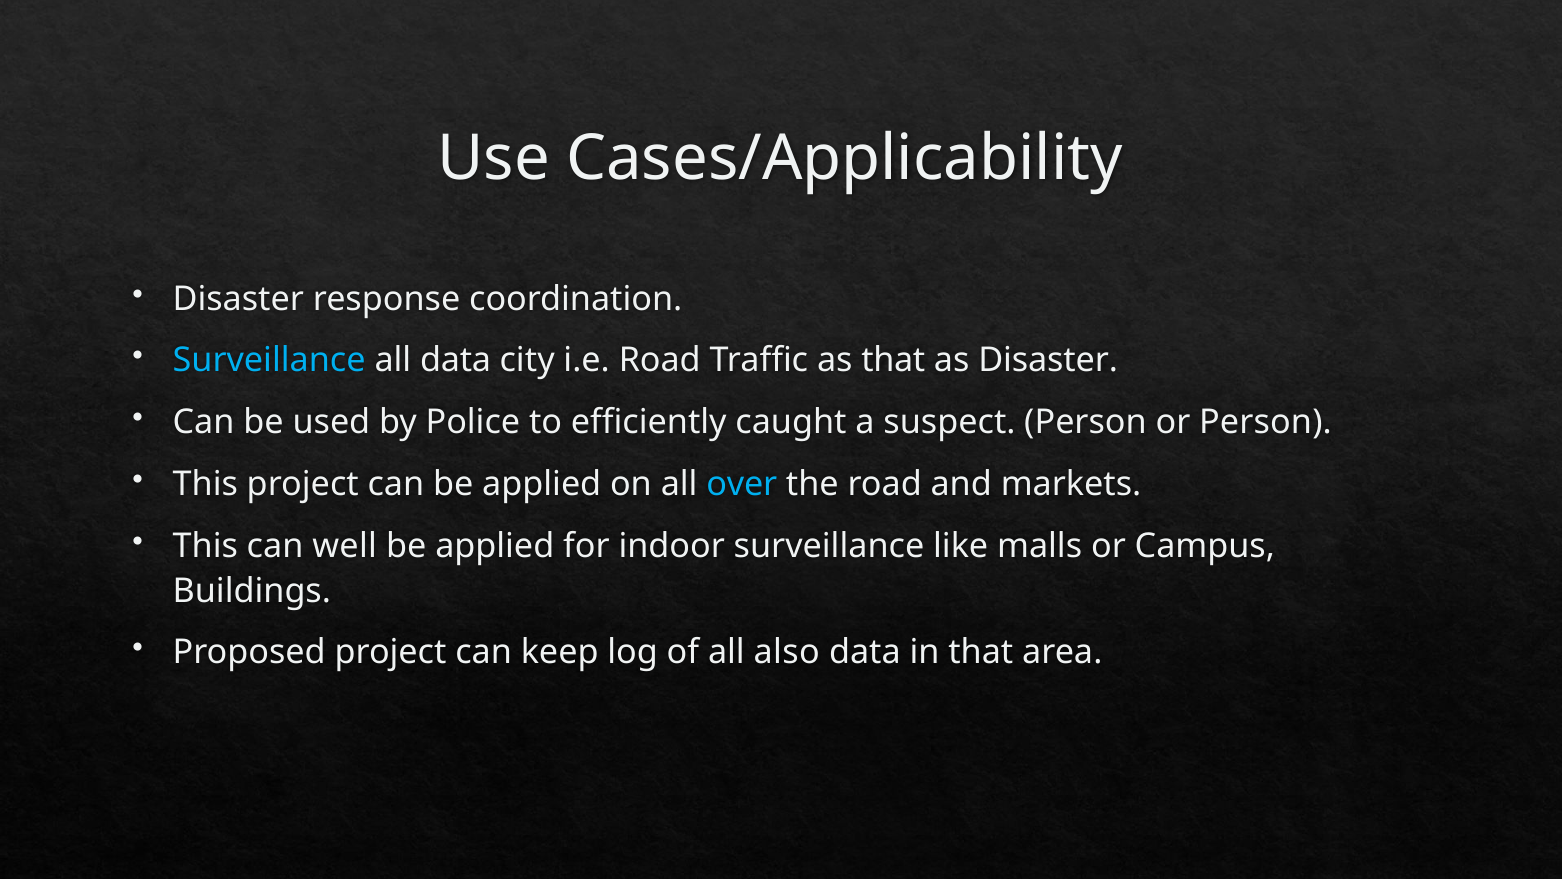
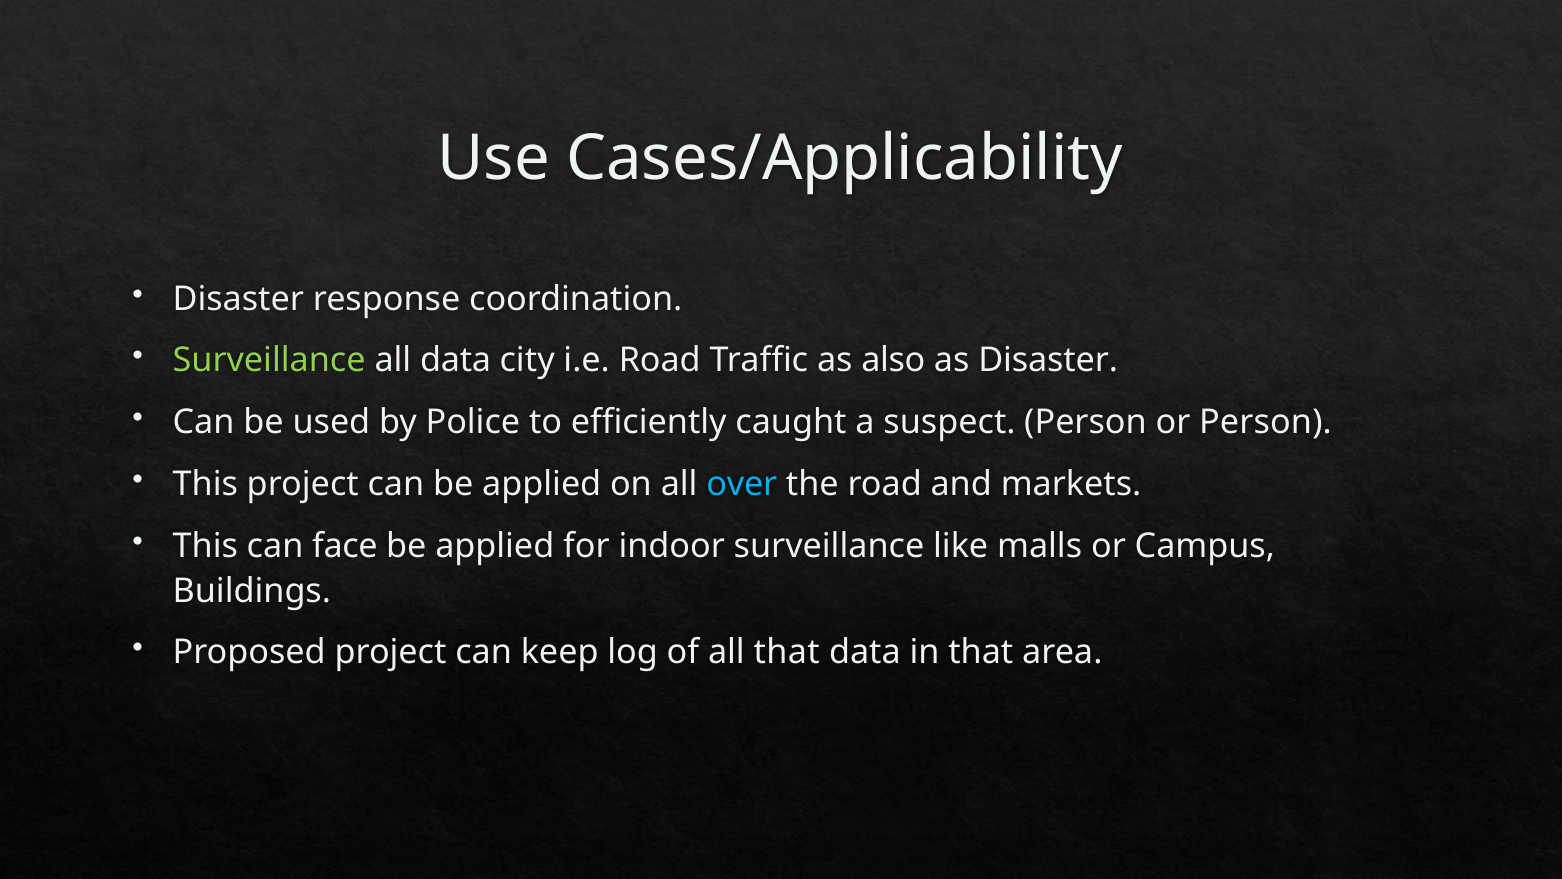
Surveillance colour: light blue -> light green (269, 361)
as that: that -> also (893, 361)
well: well -> face (345, 546)
all also: also -> that (787, 652)
